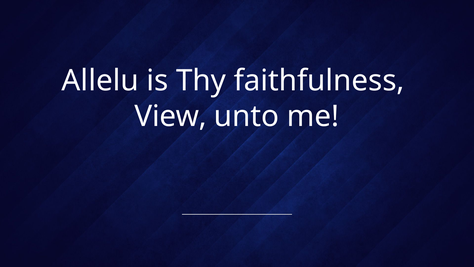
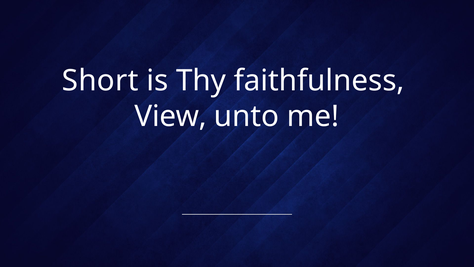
Allelu: Allelu -> Short (100, 81)
